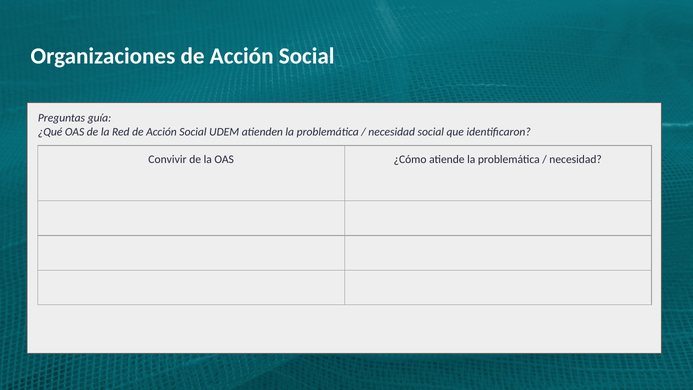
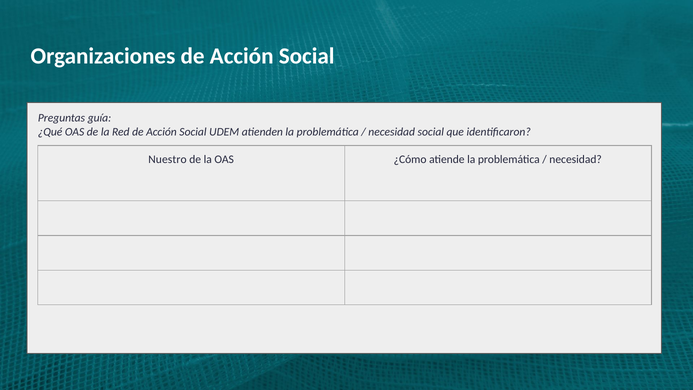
Convivir: Convivir -> Nuestro (167, 159)
